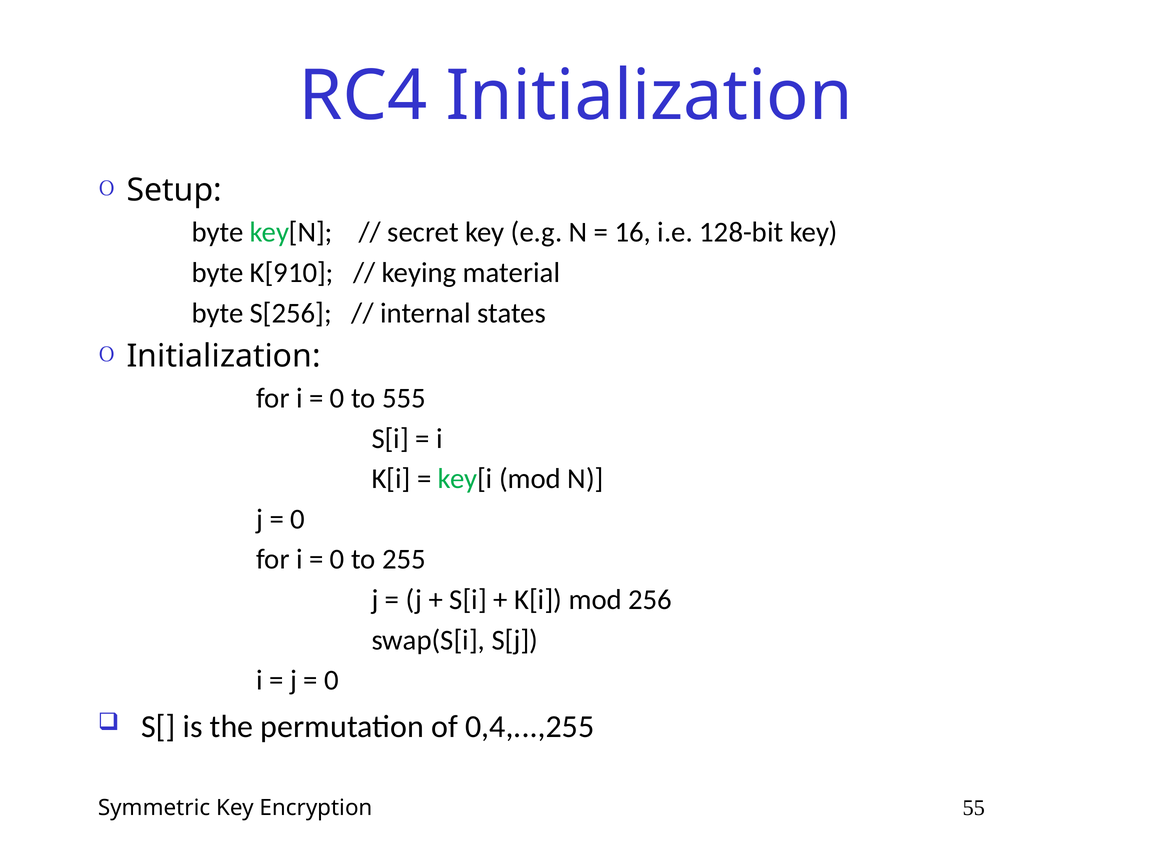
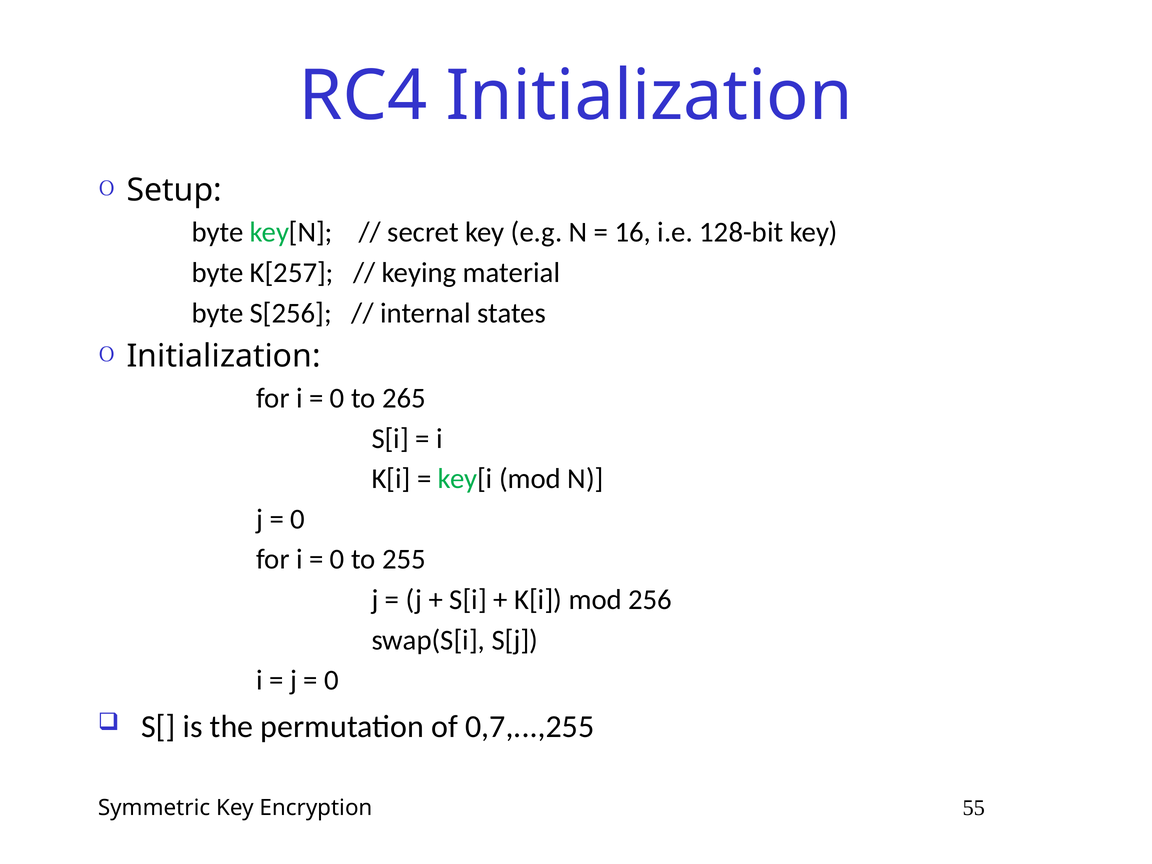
K[910: K[910 -> K[257 (292, 273)
555: 555 -> 265 (404, 398)
0,4,...,255: 0,4,...,255 -> 0,7,...,255 (530, 727)
